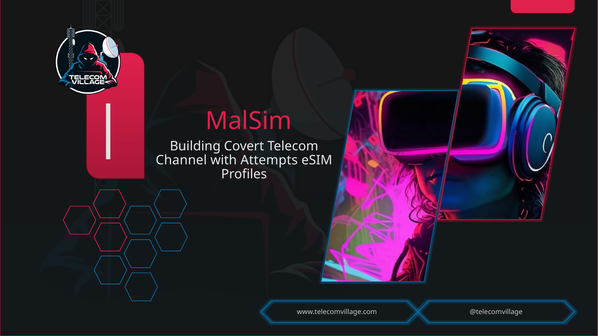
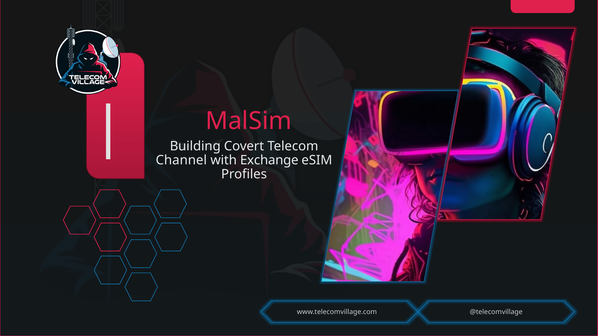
Attempts: Attempts -> Exchange (269, 160)
